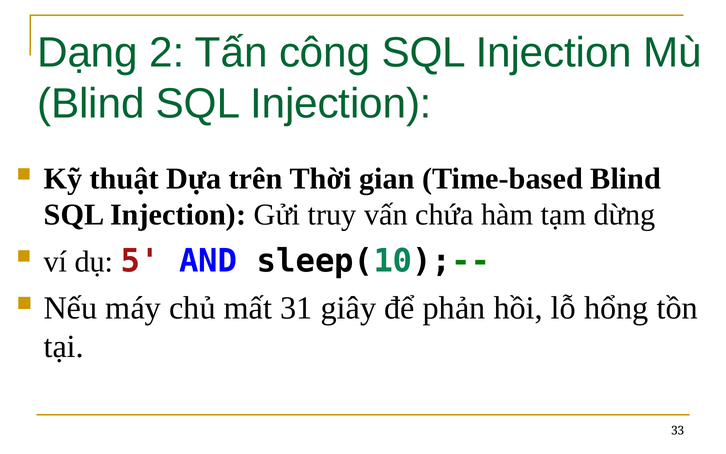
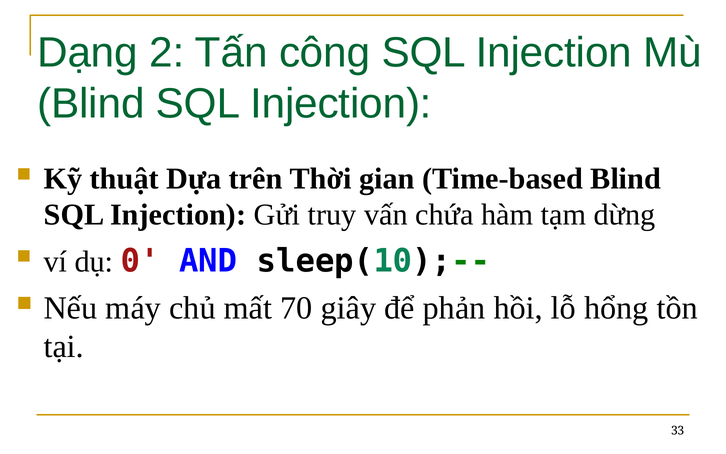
5: 5 -> 0 (140, 261)
31: 31 -> 70 (296, 308)
